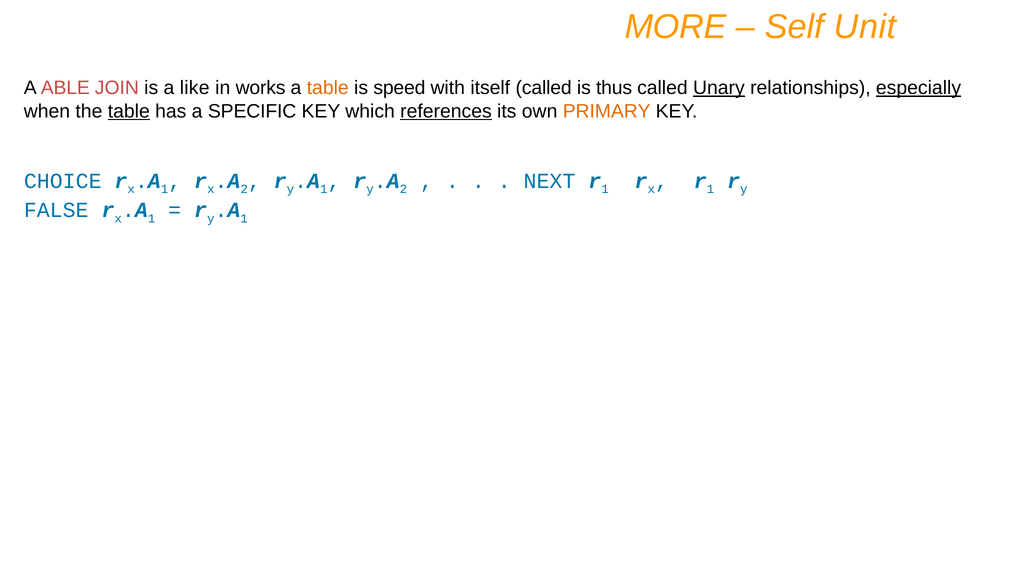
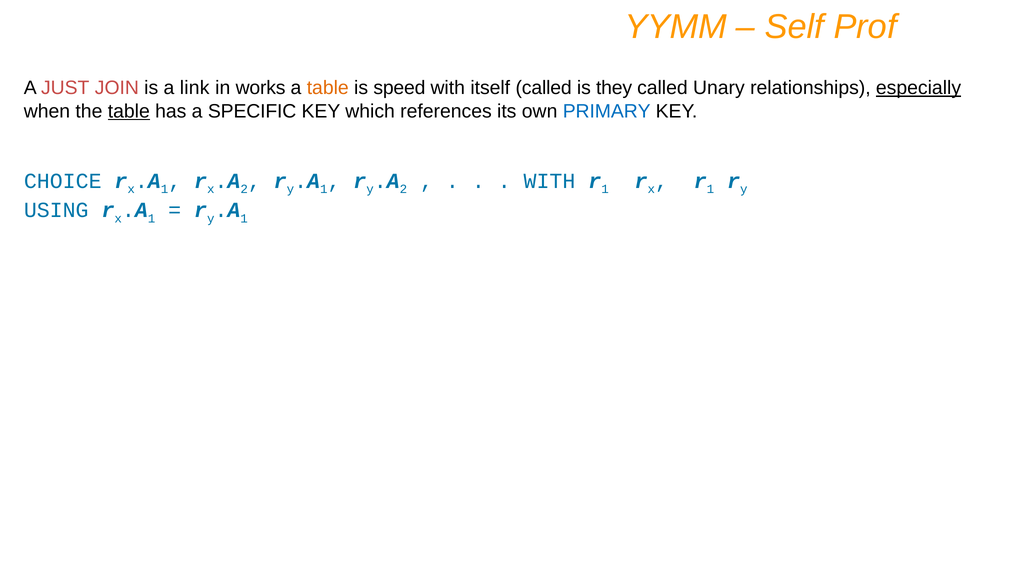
MORE: MORE -> YYMM (676, 27)
Unit: Unit -> Prof (865, 27)
ABLE: ABLE -> JUST (65, 88)
like: like -> link (195, 88)
thus: thus -> they (614, 88)
Unary underline: present -> none (719, 88)
references underline: present -> none (446, 111)
PRIMARY colour: orange -> blue (607, 111)
NEXT: NEXT -> WITH (549, 181)
FALSE: FALSE -> USING (56, 210)
